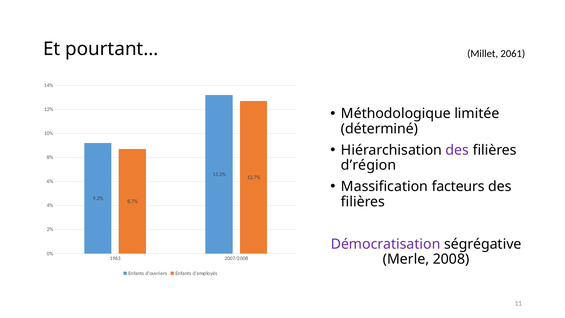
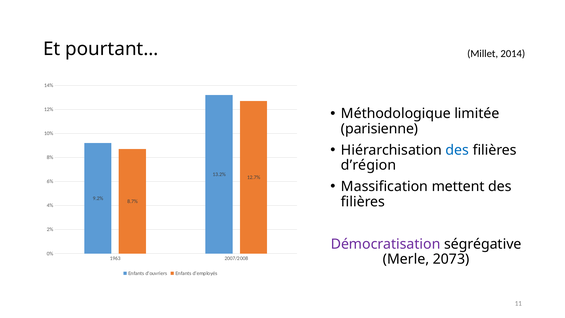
2061: 2061 -> 2014 (513, 53)
déterminé: déterminé -> parisienne (380, 129)
des colour: purple -> blue (457, 150)
facteurs: facteurs -> mettent (458, 186)
2008: 2008 -> 2073 (451, 259)
